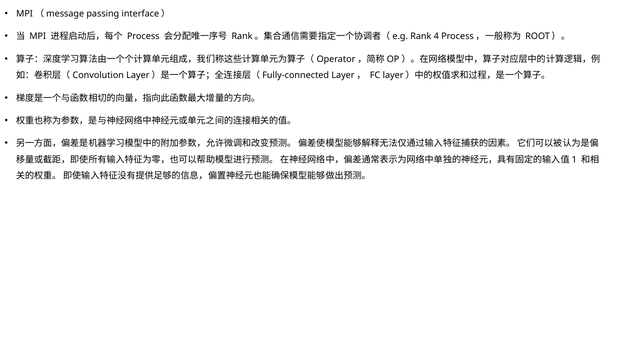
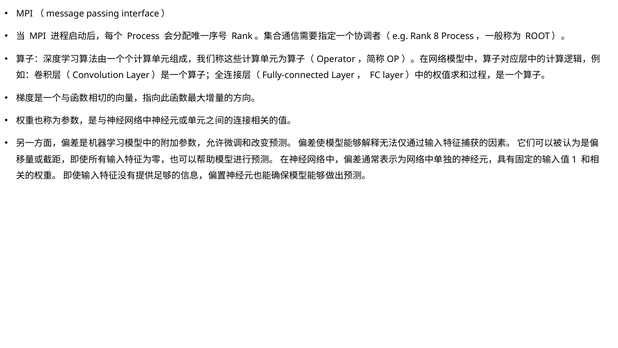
4: 4 -> 8 (436, 36)
